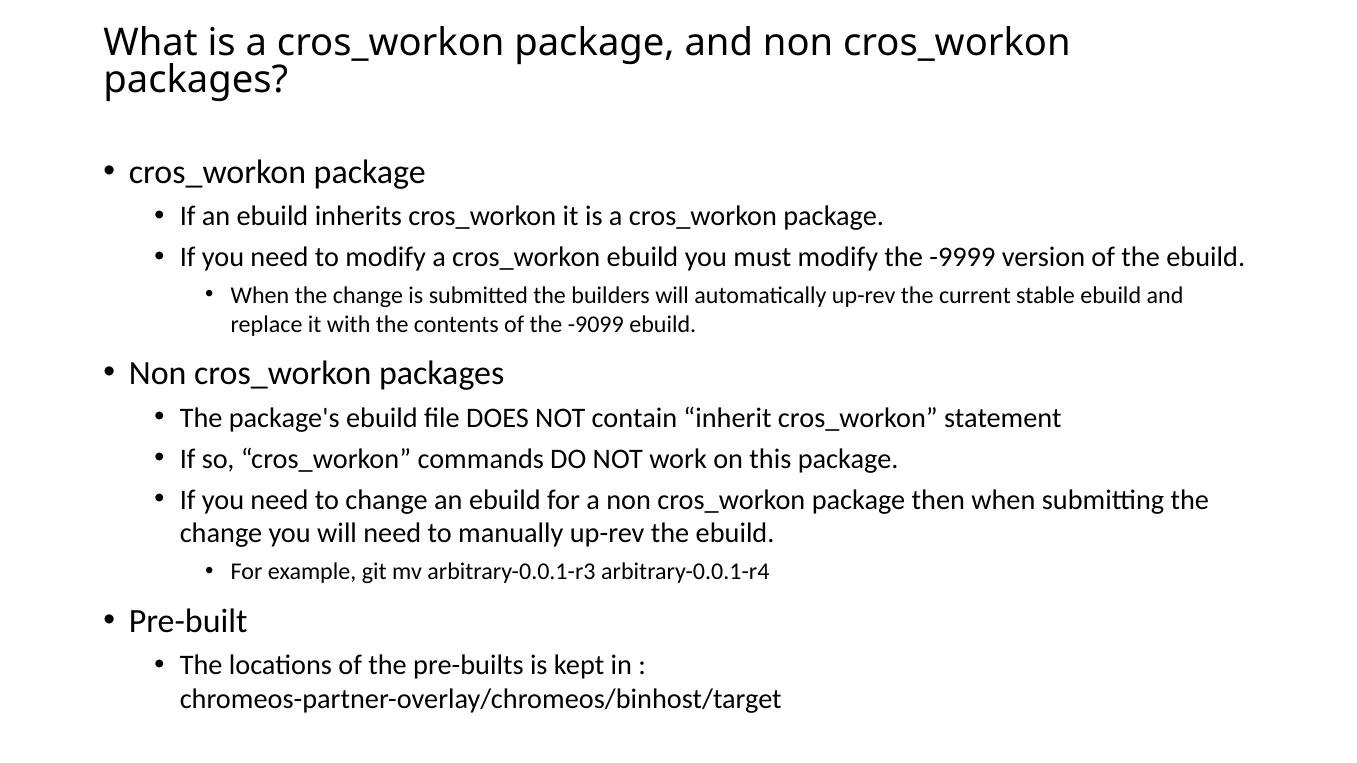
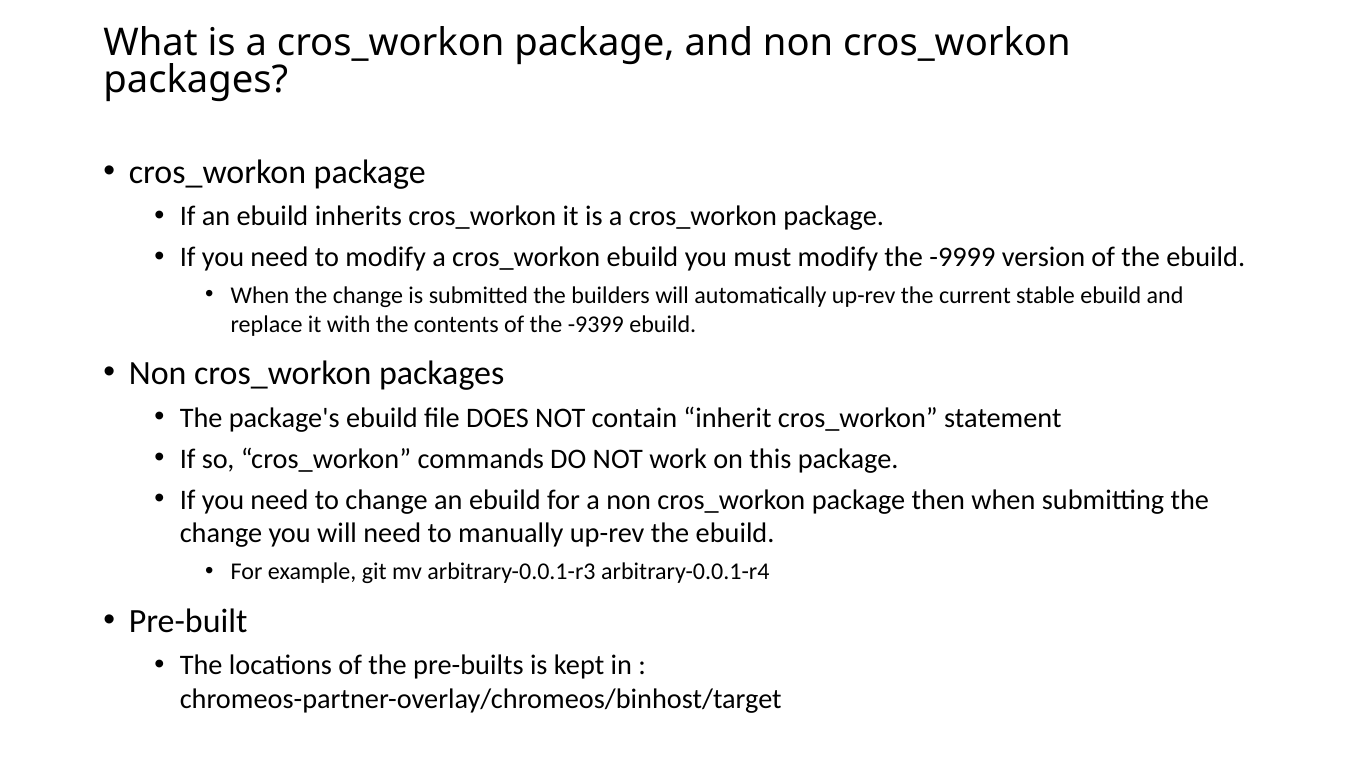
-9099: -9099 -> -9399 (596, 324)
